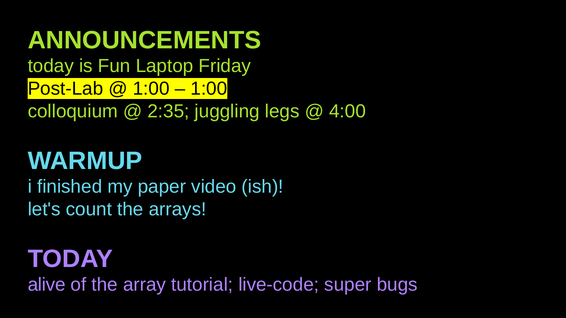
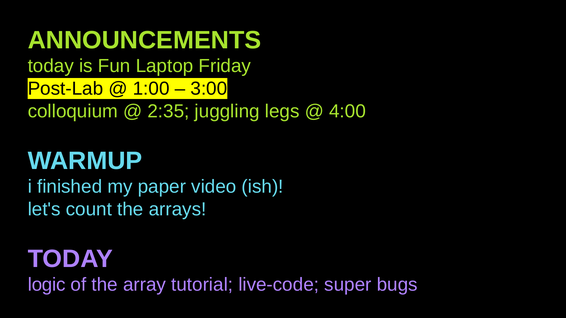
1:00: 1:00 -> 3:00 (209, 89)
alive: alive -> logic (47, 285)
